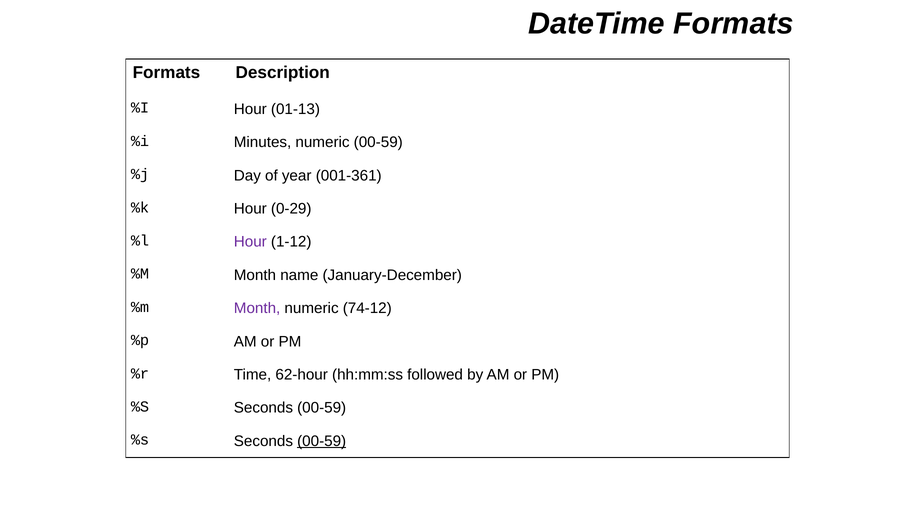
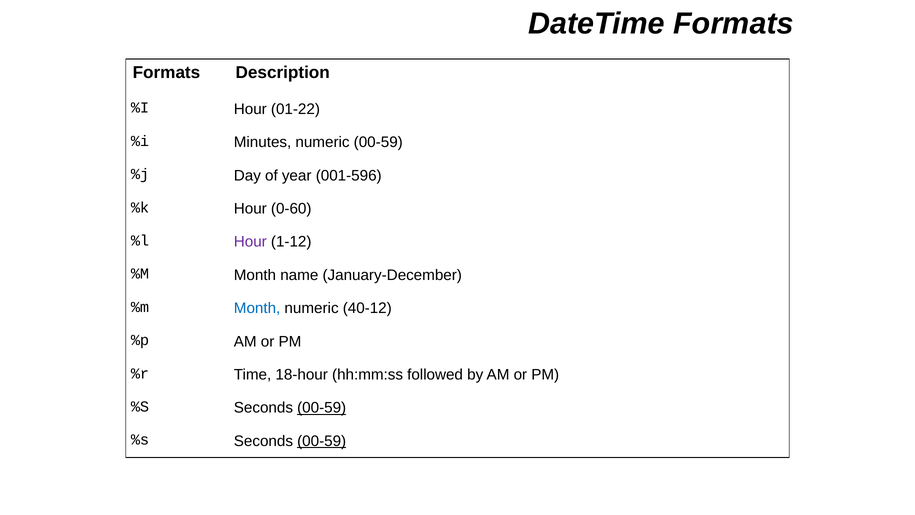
01-13: 01-13 -> 01-22 (295, 109)
001-361: 001-361 -> 001-596 (349, 175)
0-29: 0-29 -> 0-60 (291, 209)
Month colour: purple -> blue (257, 308)
74-12: 74-12 -> 40-12 (367, 308)
62-hour: 62-hour -> 18-hour (302, 375)
00-59 underline: none -> present (322, 408)
